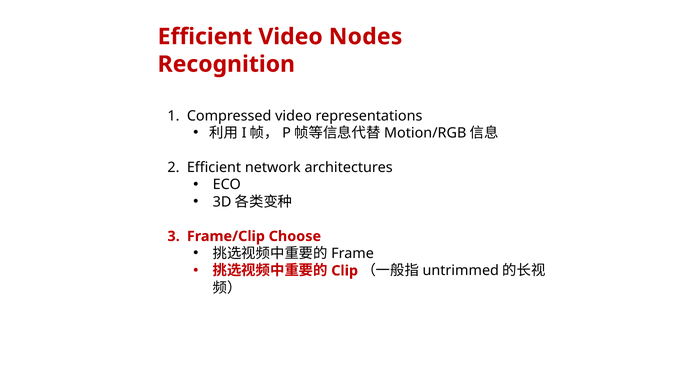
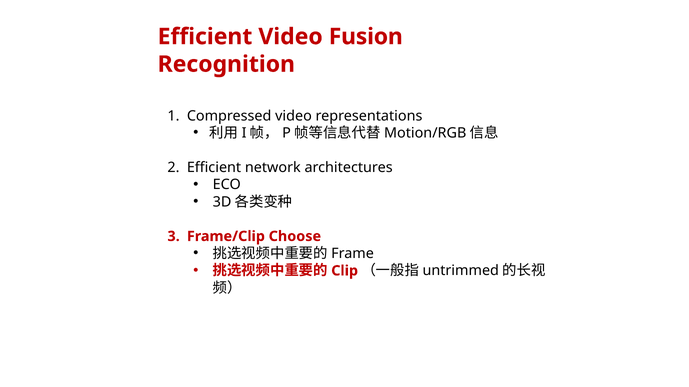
Nodes: Nodes -> Fusion (366, 37)
